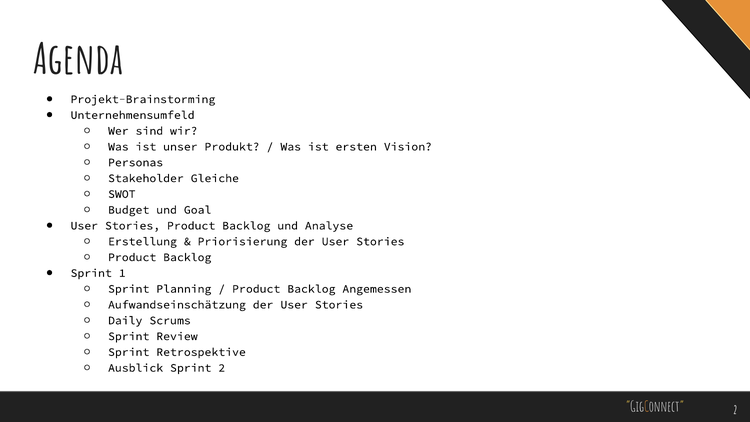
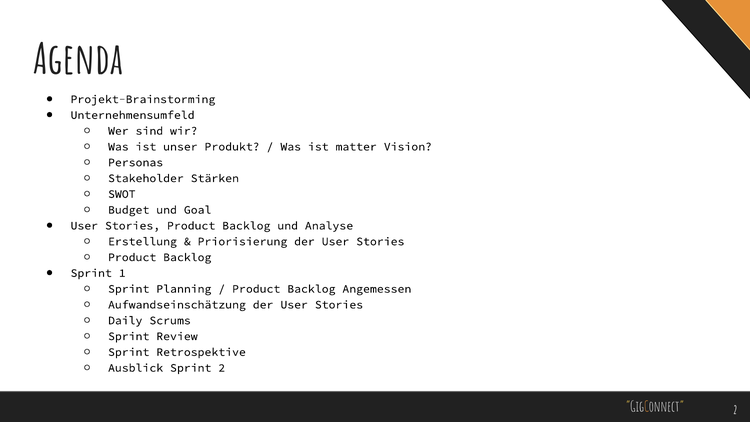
ersten: ersten -> matter (356, 147)
Gleiche: Gleiche -> Stärken (215, 178)
